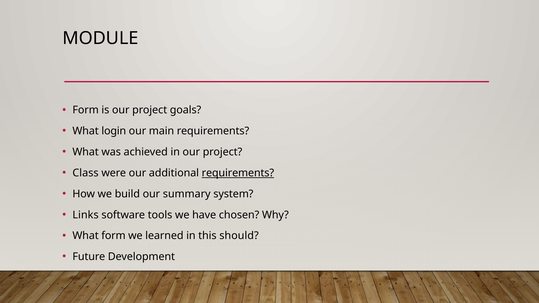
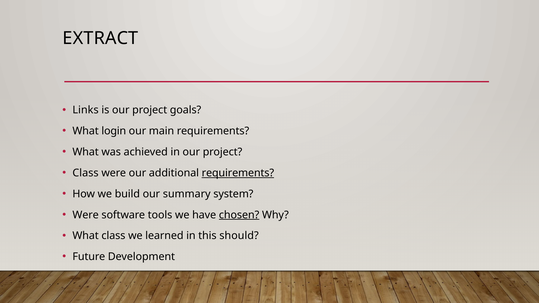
MODULE: MODULE -> EXTRACT (100, 38)
Form: Form -> Links (86, 110)
Links: Links -> Were (86, 215)
chosen underline: none -> present (239, 215)
What form: form -> class (113, 236)
